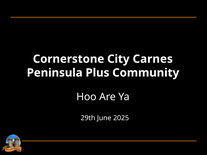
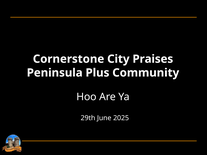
Carnes: Carnes -> Praises (153, 59)
